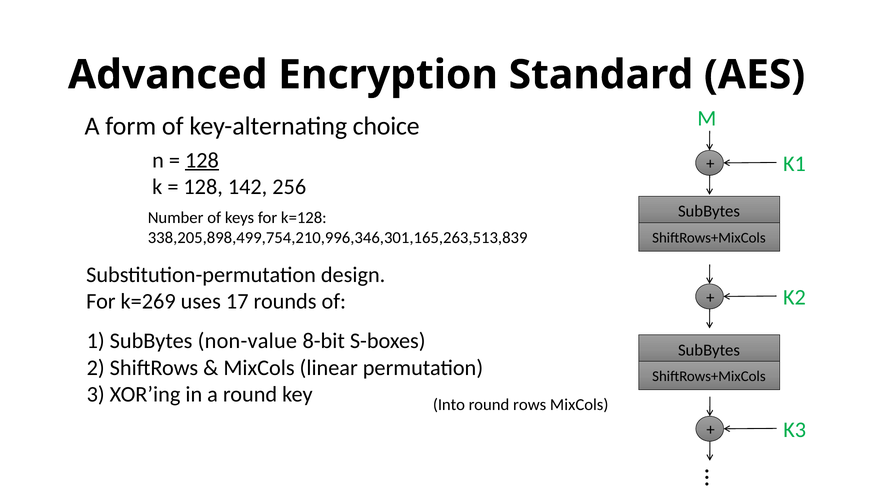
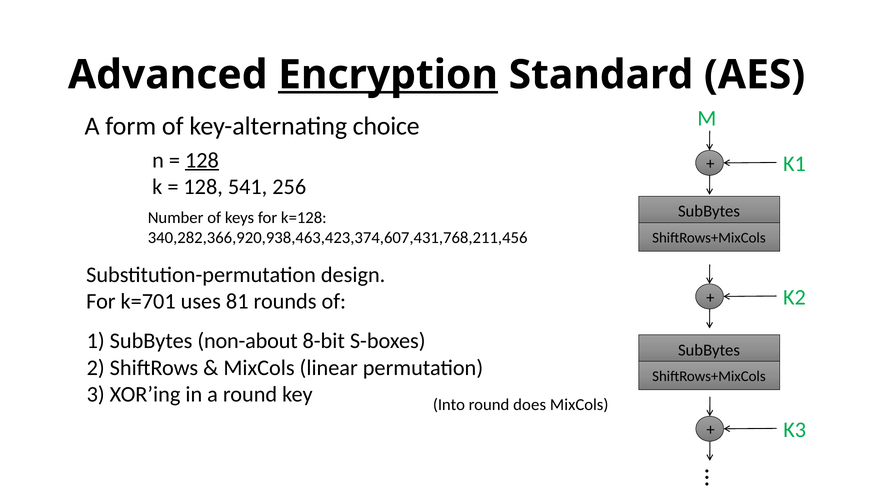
Encryption underline: none -> present (388, 75)
142: 142 -> 541 (248, 187)
338,205,898,499,754,210,996,346,301,165,263,513,839: 338,205,898,499,754,210,996,346,301,165,263,513,839 -> 340,282,366,920,938,463,423,374,607,431,768,211,456 (338, 238)
k=269: k=269 -> k=701 (148, 302)
17: 17 -> 81 (237, 302)
non-value: non-value -> non-about (248, 341)
rows: rows -> does (530, 405)
